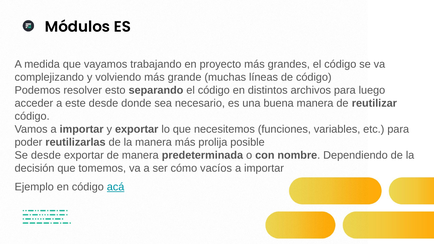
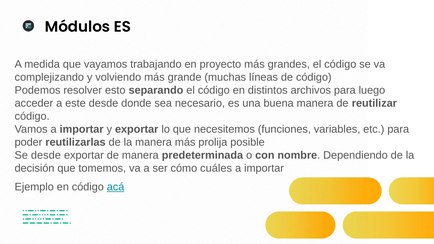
vacíos: vacíos -> cuáles (216, 168)
